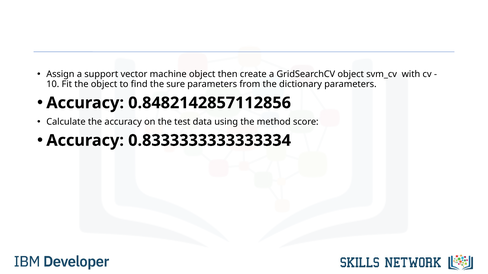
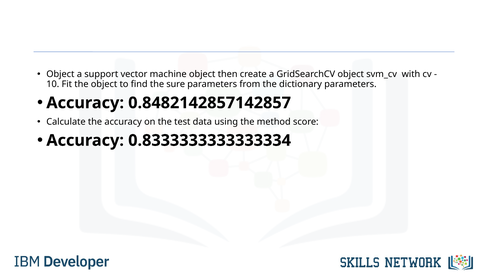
Assign: Assign -> Object (60, 74)
0.8482142857112856: 0.8482142857112856 -> 0.8482142857142857 (210, 103)
